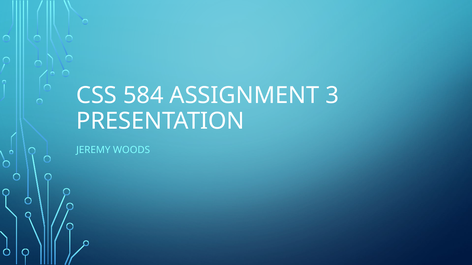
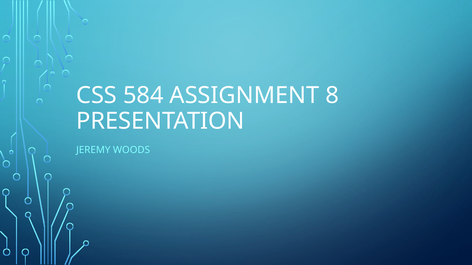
3: 3 -> 8 (332, 96)
